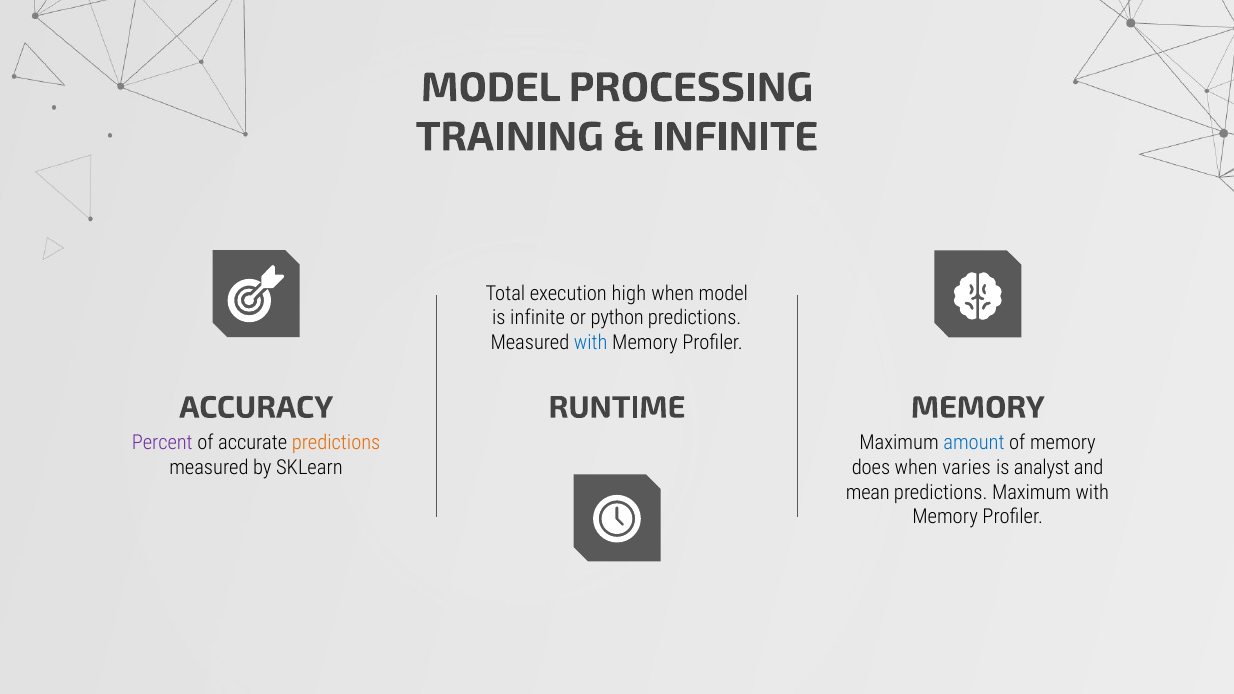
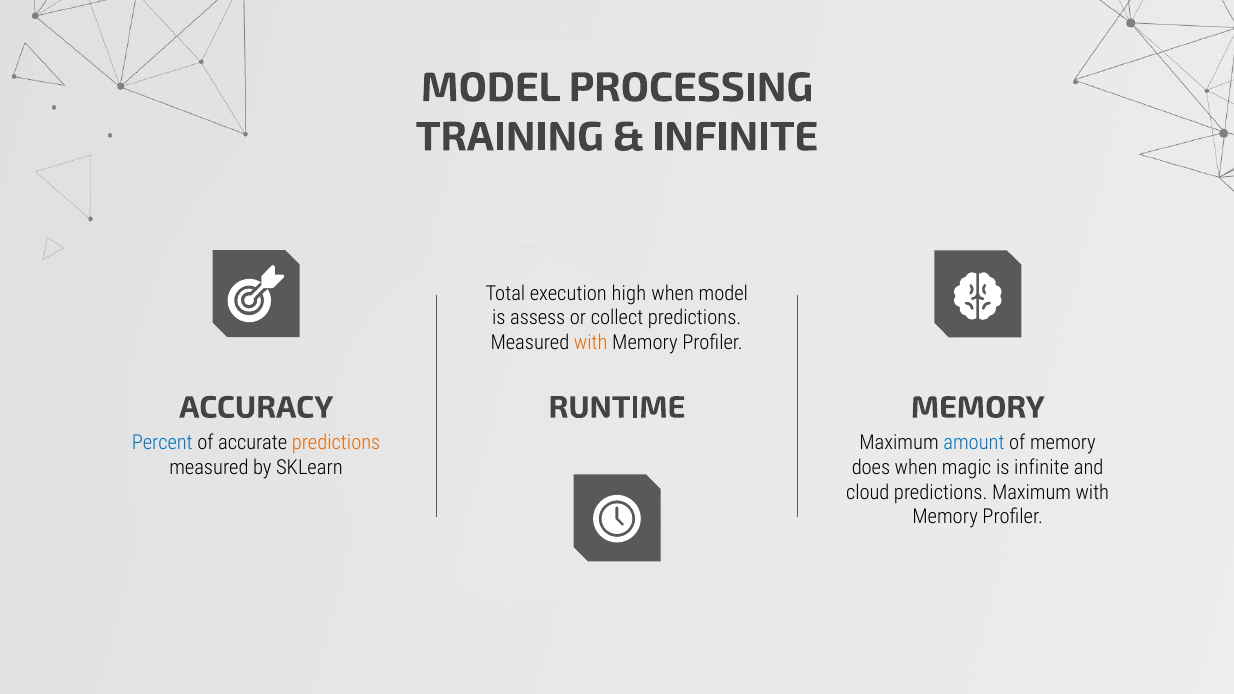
is infinite: infinite -> assess (538, 318)
python: python -> collect (617, 318)
with colour: blue -> orange (591, 343)
Percent colour: purple -> blue (162, 443)
varies: varies -> magic (967, 468)
is analyst: analyst -> infinite (1042, 468)
mean: mean -> cloud (868, 493)
